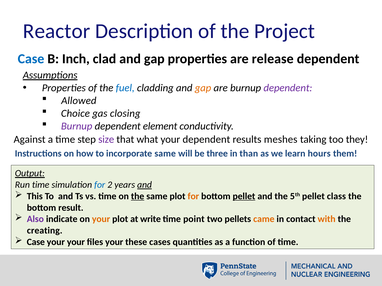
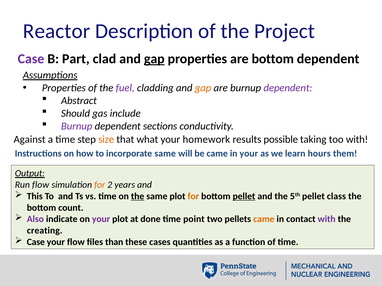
Case colour: blue -> purple (31, 59)
Inch: Inch -> Part (76, 59)
gap underline: none -> present (154, 59)
are release: release -> bottom (273, 59)
fuel colour: blue -> purple (125, 88)
Allowed: Allowed -> Abstract (79, 101)
Choice: Choice -> Should (76, 114)
closing: closing -> include (125, 114)
element: element -> sections (160, 126)
size colour: purple -> orange (106, 140)
your dependent: dependent -> homework (206, 140)
meshes: meshes -> possible (281, 140)
too they: they -> with (357, 140)
be three: three -> came (217, 154)
in than: than -> your (249, 154)
Run time: time -> flow (41, 185)
for colour: blue -> orange (100, 185)
and underline: present -> none (145, 185)
result: result -> count (71, 208)
your colour: orange -> purple (101, 219)
write: write -> done (150, 219)
with colour: orange -> purple (327, 219)
your your: your -> flow (76, 242)
files your: your -> than (114, 242)
